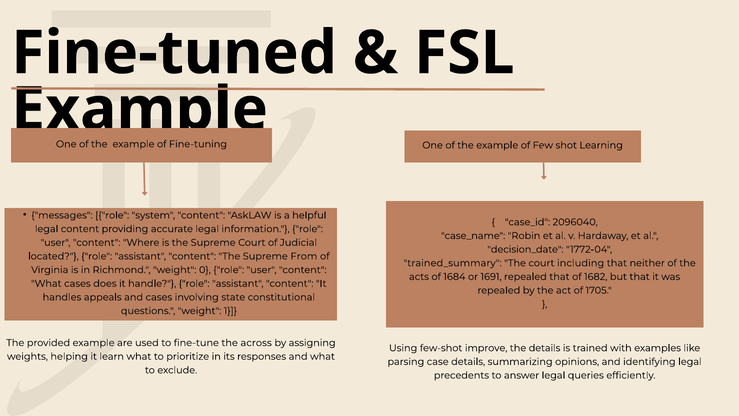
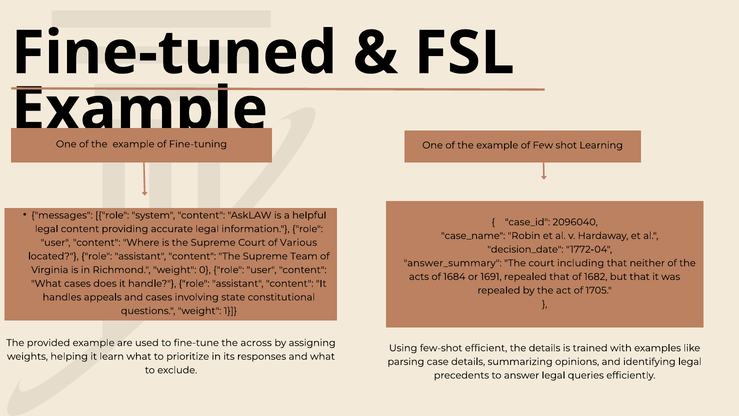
Judicial: Judicial -> Various (298, 242)
From: From -> Team (304, 256)
trained_summary: trained_summary -> answer_summary (453, 263)
improve: improve -> efficient (486, 348)
